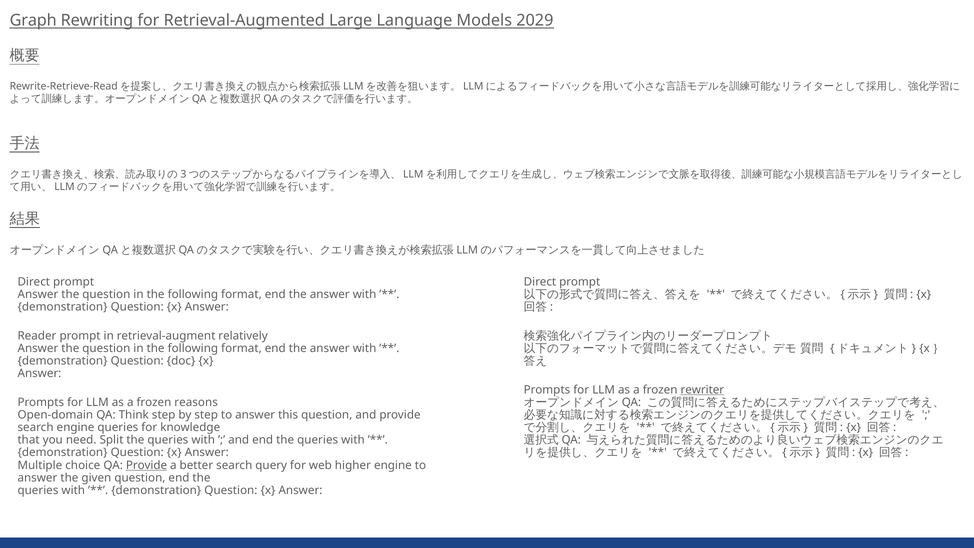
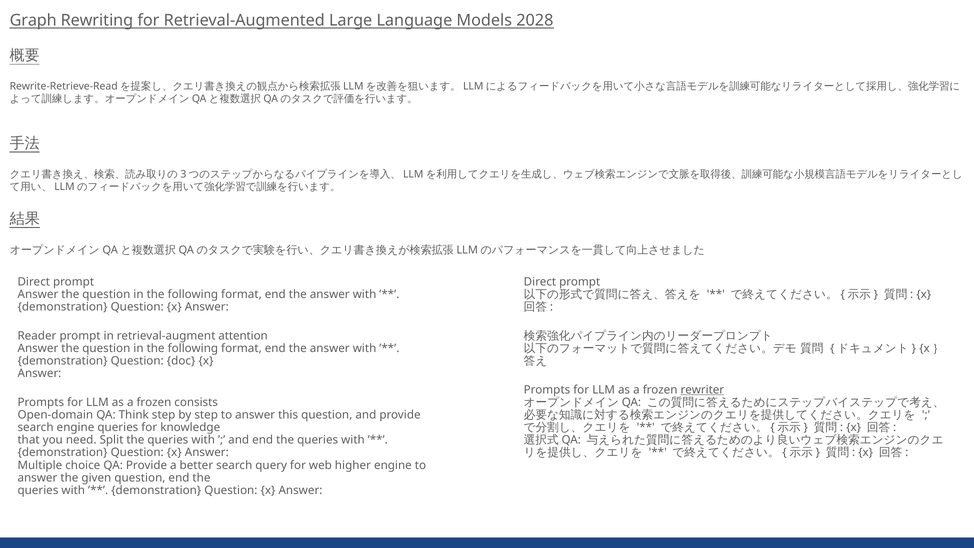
2029: 2029 -> 2028 (535, 21)
relatively: relatively -> attention (243, 336)
reasons: reasons -> consists (196, 402)
Provide underline: present -> none (146, 465)
